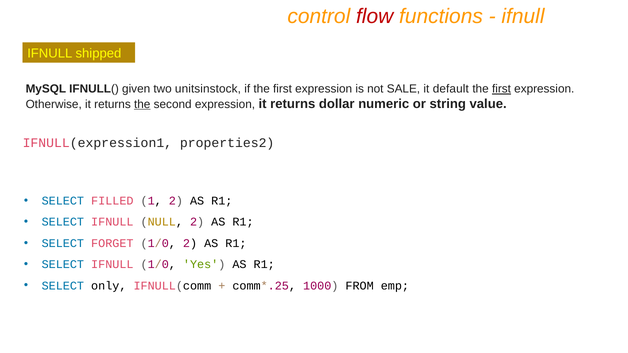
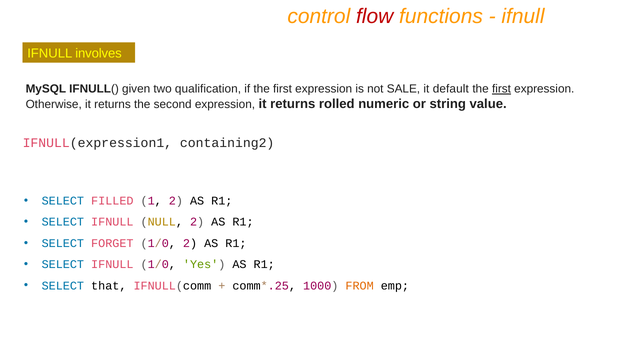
shipped: shipped -> involves (99, 53)
unitsinstock: unitsinstock -> qualification (208, 89)
the underline: present -> none (142, 104)
dollar: dollar -> rolled (337, 104)
properties2: properties2 -> containing2 (227, 143)
only: only -> that (109, 286)
FROM colour: black -> orange (360, 286)
